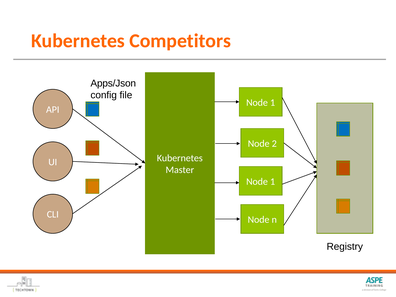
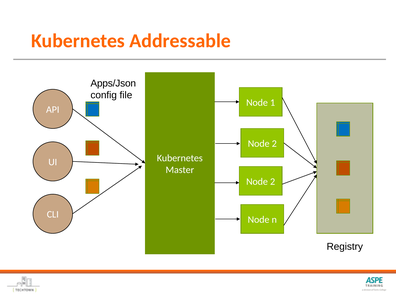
Competitors: Competitors -> Addressable (180, 41)
1: 1 -> 2 (273, 182)
